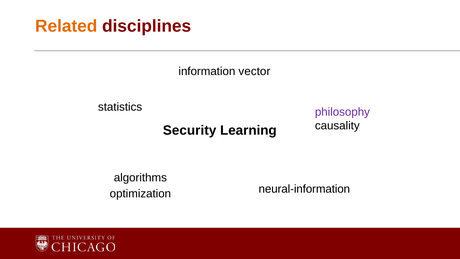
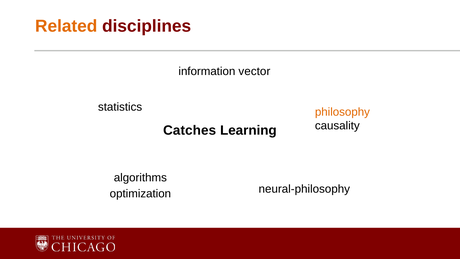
philosophy colour: purple -> orange (342, 112)
Security: Security -> Catches (190, 130)
neural-information: neural-information -> neural-philosophy (304, 189)
